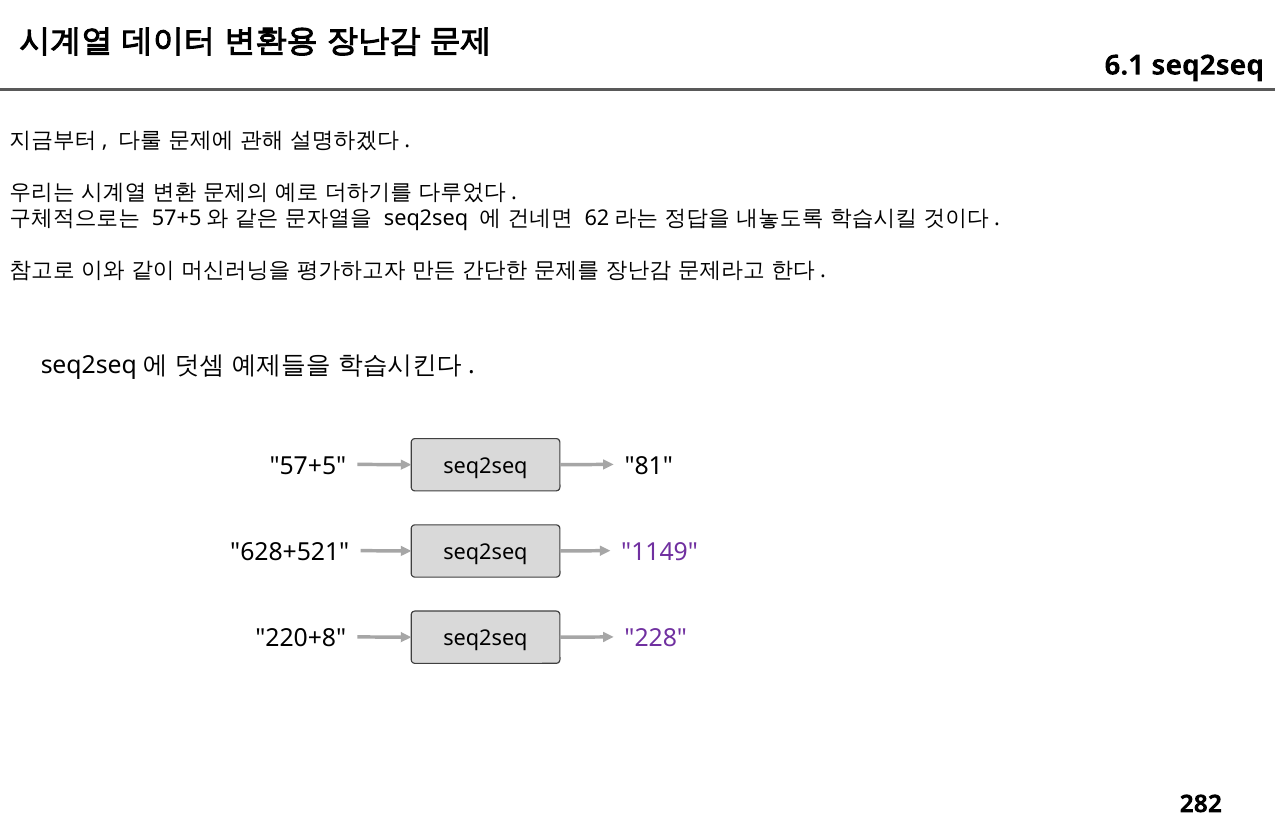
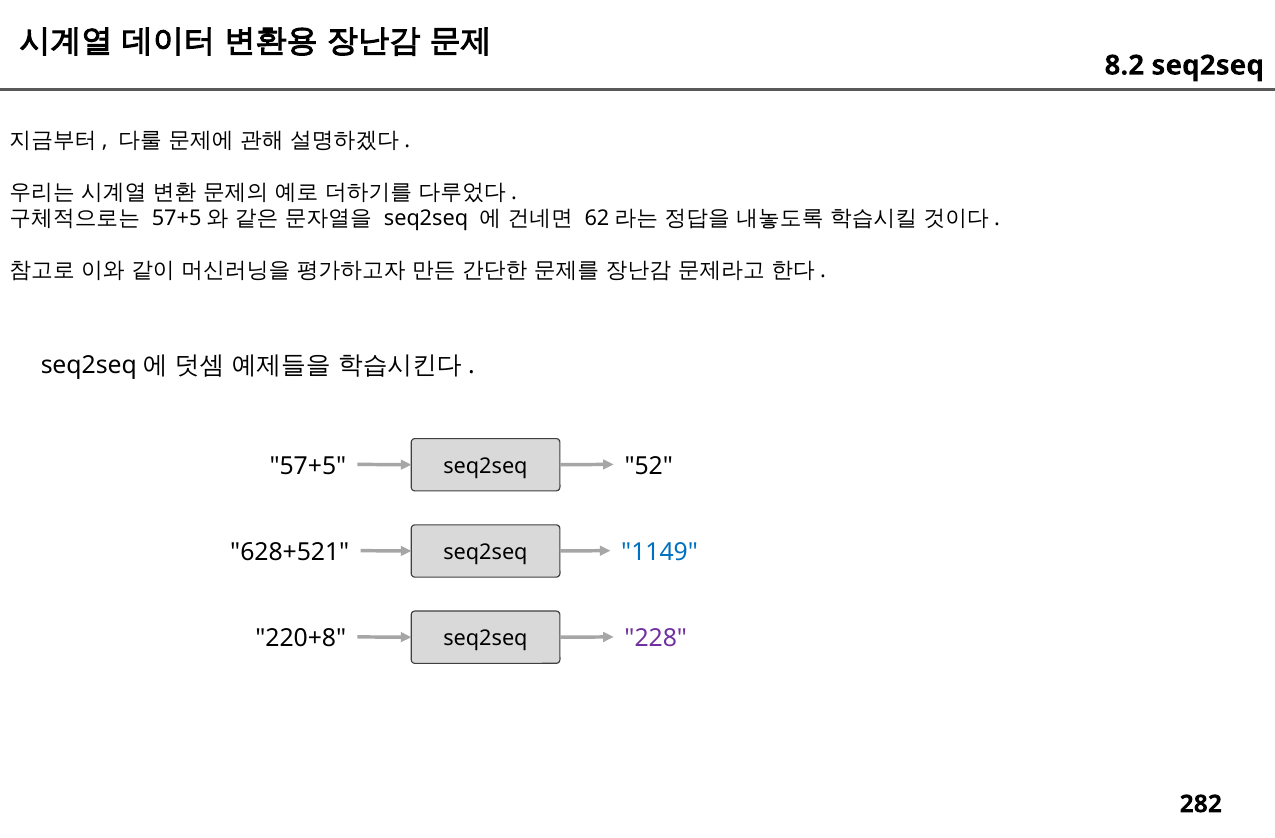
6.1: 6.1 -> 8.2 (1124, 65)
81: 81 -> 52 (649, 466)
1149 colour: purple -> blue (660, 552)
